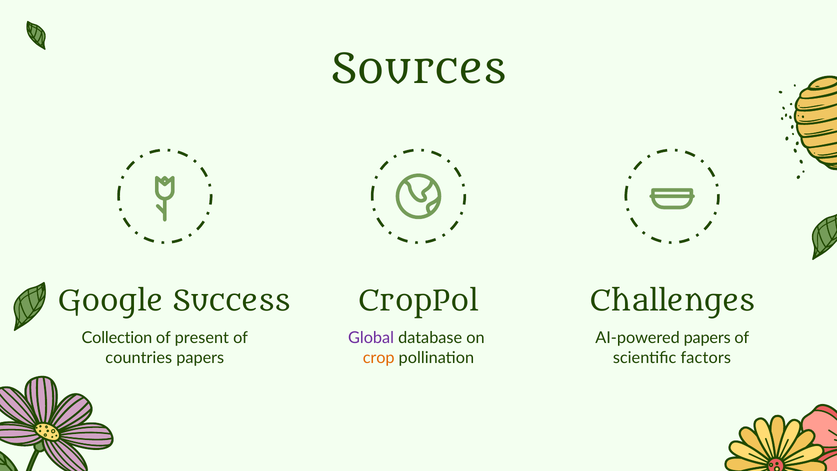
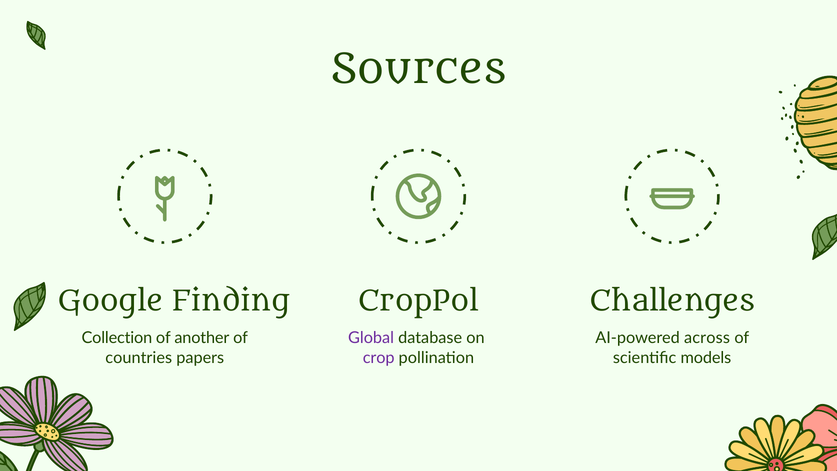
Success: Success -> Finding (231, 301)
present: present -> another (202, 338)
AI-powered papers: papers -> across (707, 338)
crop colour: orange -> purple (379, 358)
factors: factors -> models (706, 358)
